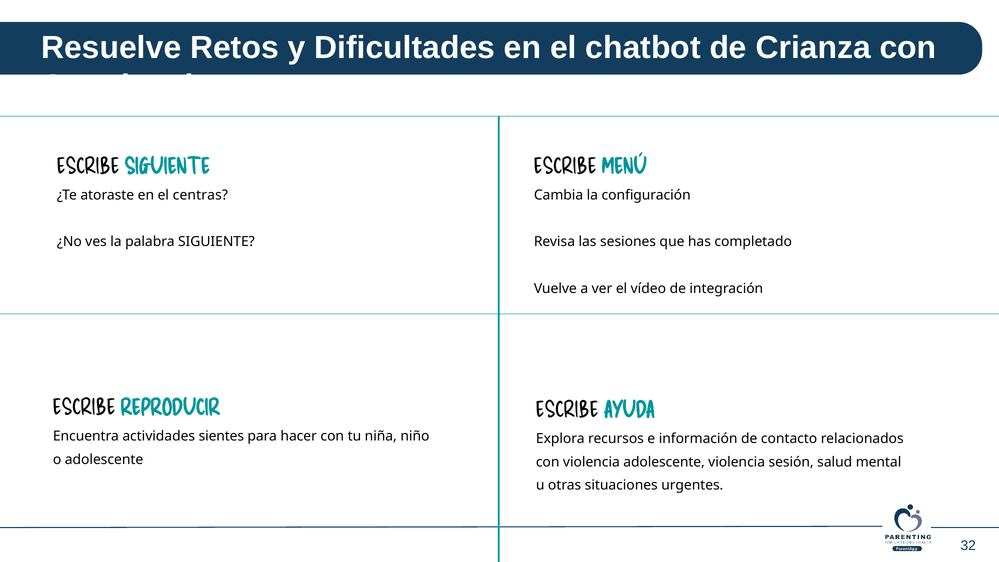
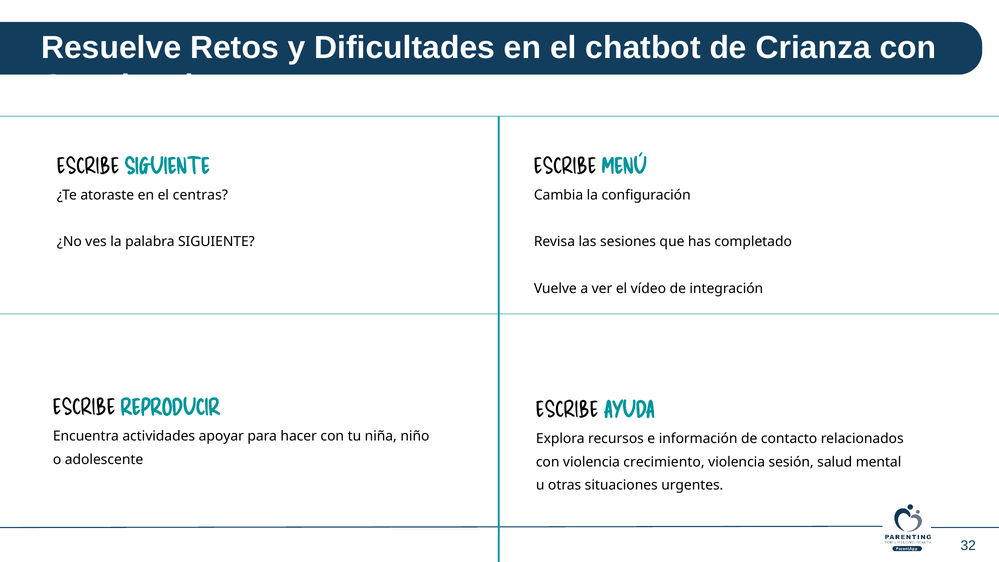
sientes: sientes -> apoyar (221, 436)
violencia adolescente: adolescente -> crecimiento (664, 462)
